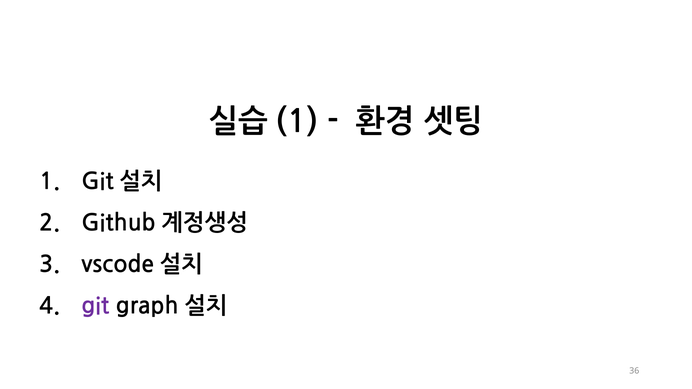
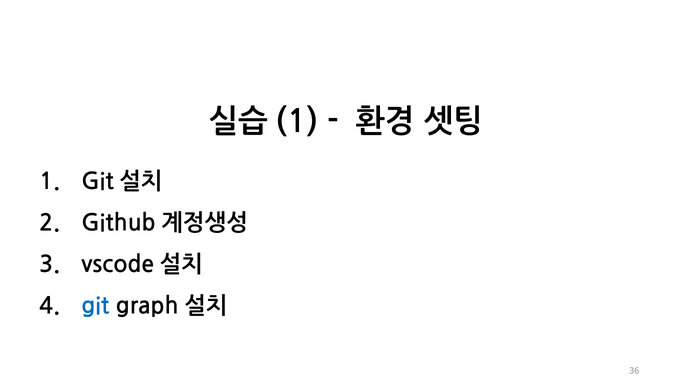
git colour: purple -> blue (95, 306)
